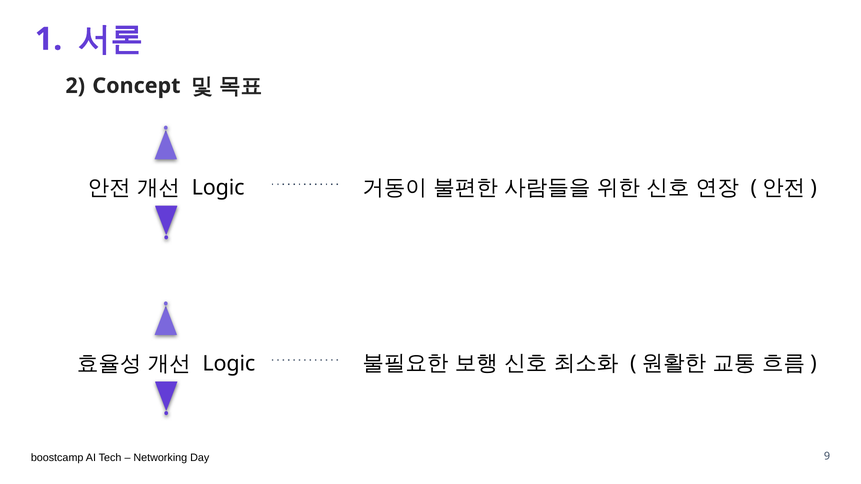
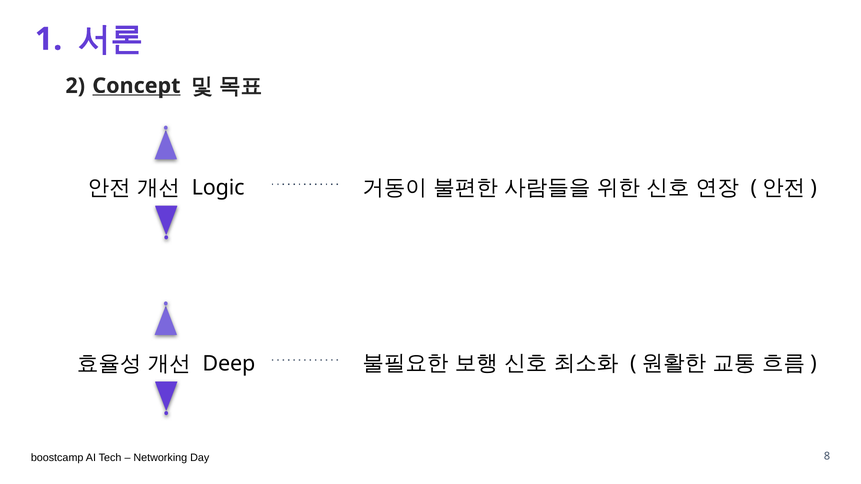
Concept underline: none -> present (136, 86)
Logic: Logic -> Deep (229, 364)
9: 9 -> 8 (827, 456)
